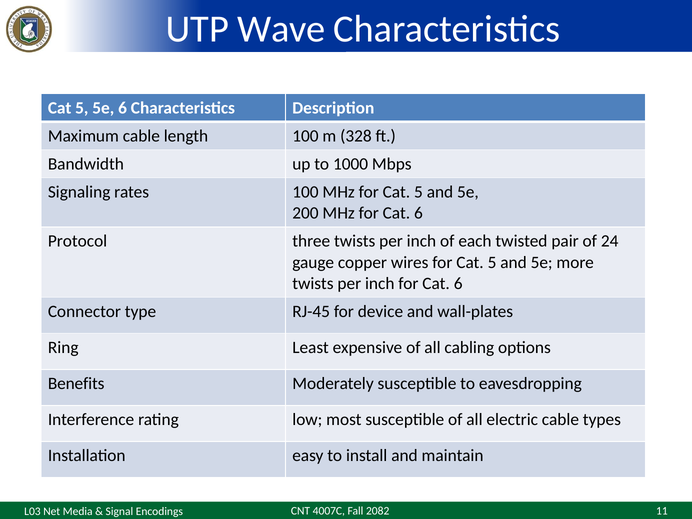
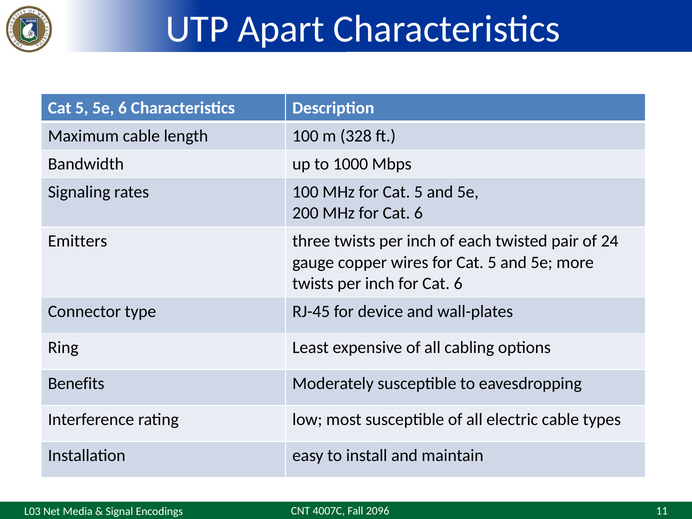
Wave: Wave -> Apart (281, 29)
Protocol: Protocol -> Emitters (78, 241)
2082: 2082 -> 2096 (378, 511)
